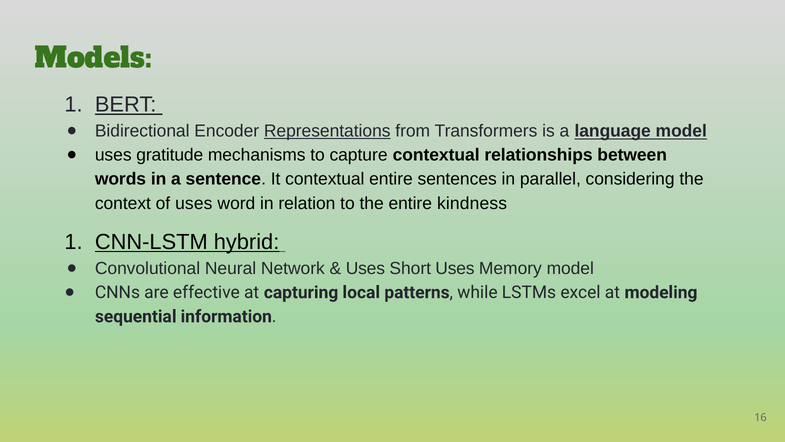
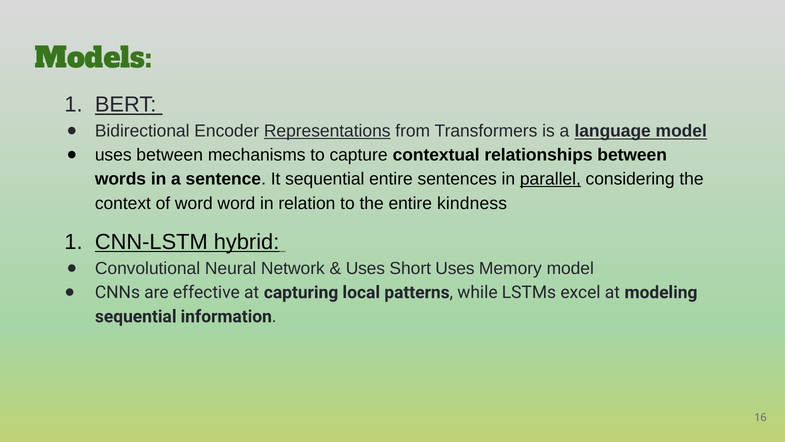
uses gratitude: gratitude -> between (170, 155)
It contextual: contextual -> sequential (325, 179)
parallel underline: none -> present (550, 179)
of uses: uses -> word (194, 203)
